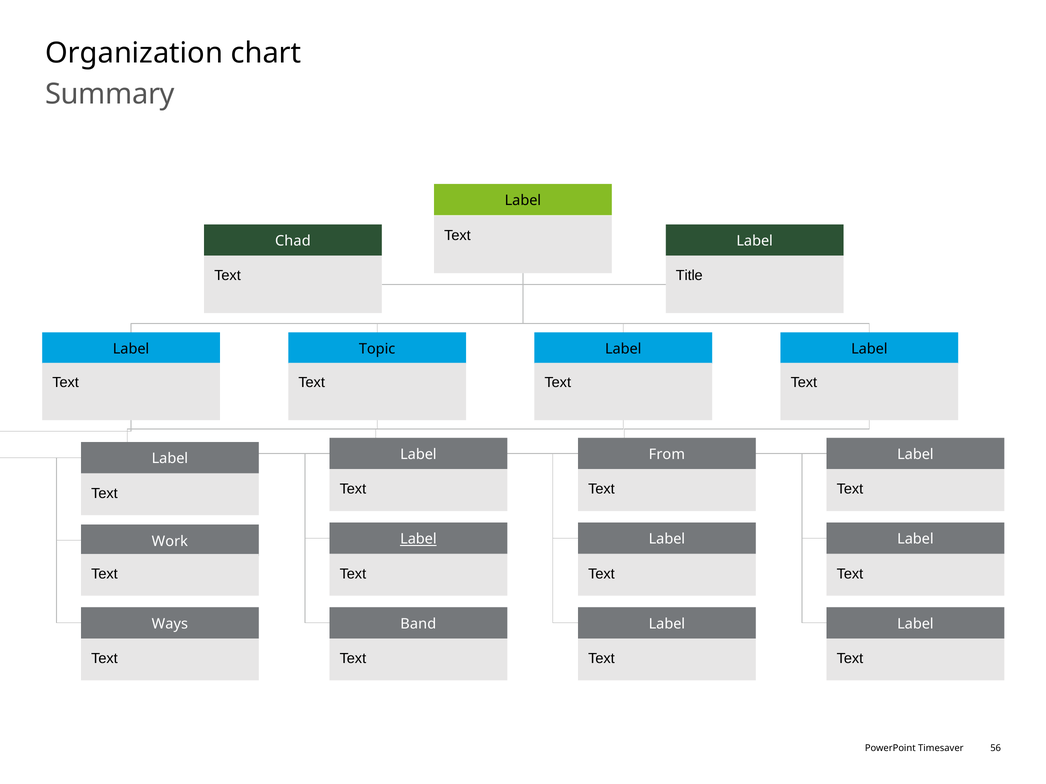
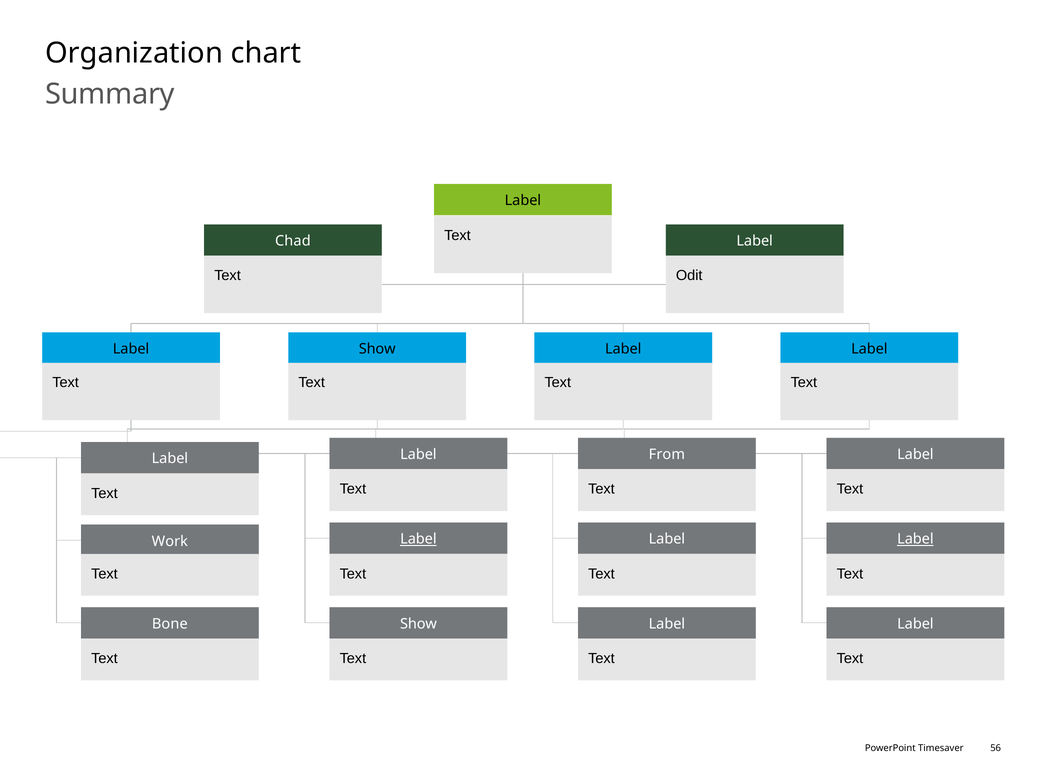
Title: Title -> Odit (689, 276)
Topic: Topic -> Show (377, 349)
Label underline: none -> present (915, 540)
Ways: Ways -> Bone (170, 624)
Band: Band -> Show (418, 624)
